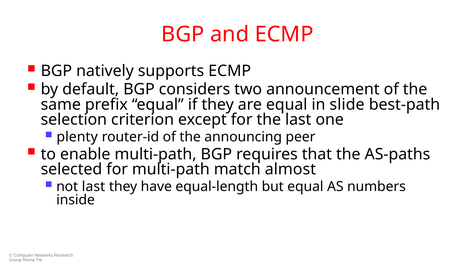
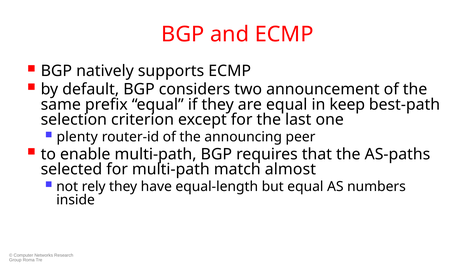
slide: slide -> keep (347, 105)
not last: last -> rely (94, 187)
